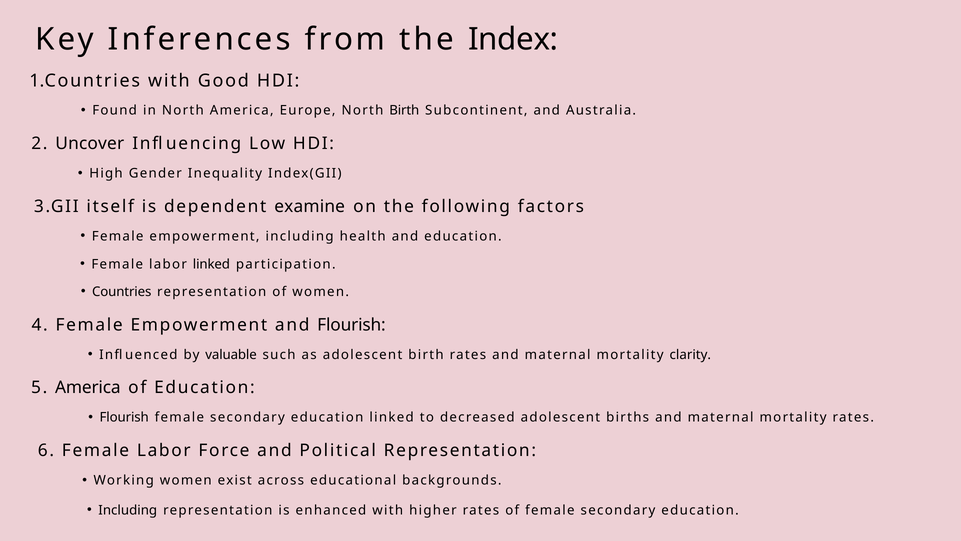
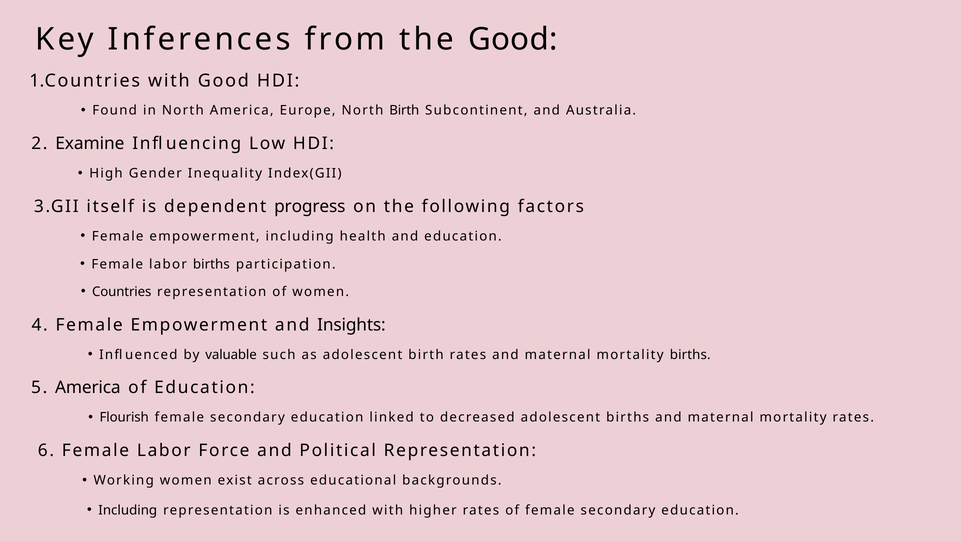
the Index: Index -> Good (513, 39)
Uncover: Uncover -> Examine (90, 143)
examine: examine -> progress (310, 206)
labor linked: linked -> births (211, 264)
and Flourish: Flourish -> Insights (351, 325)
mortality clarity: clarity -> births (690, 354)
